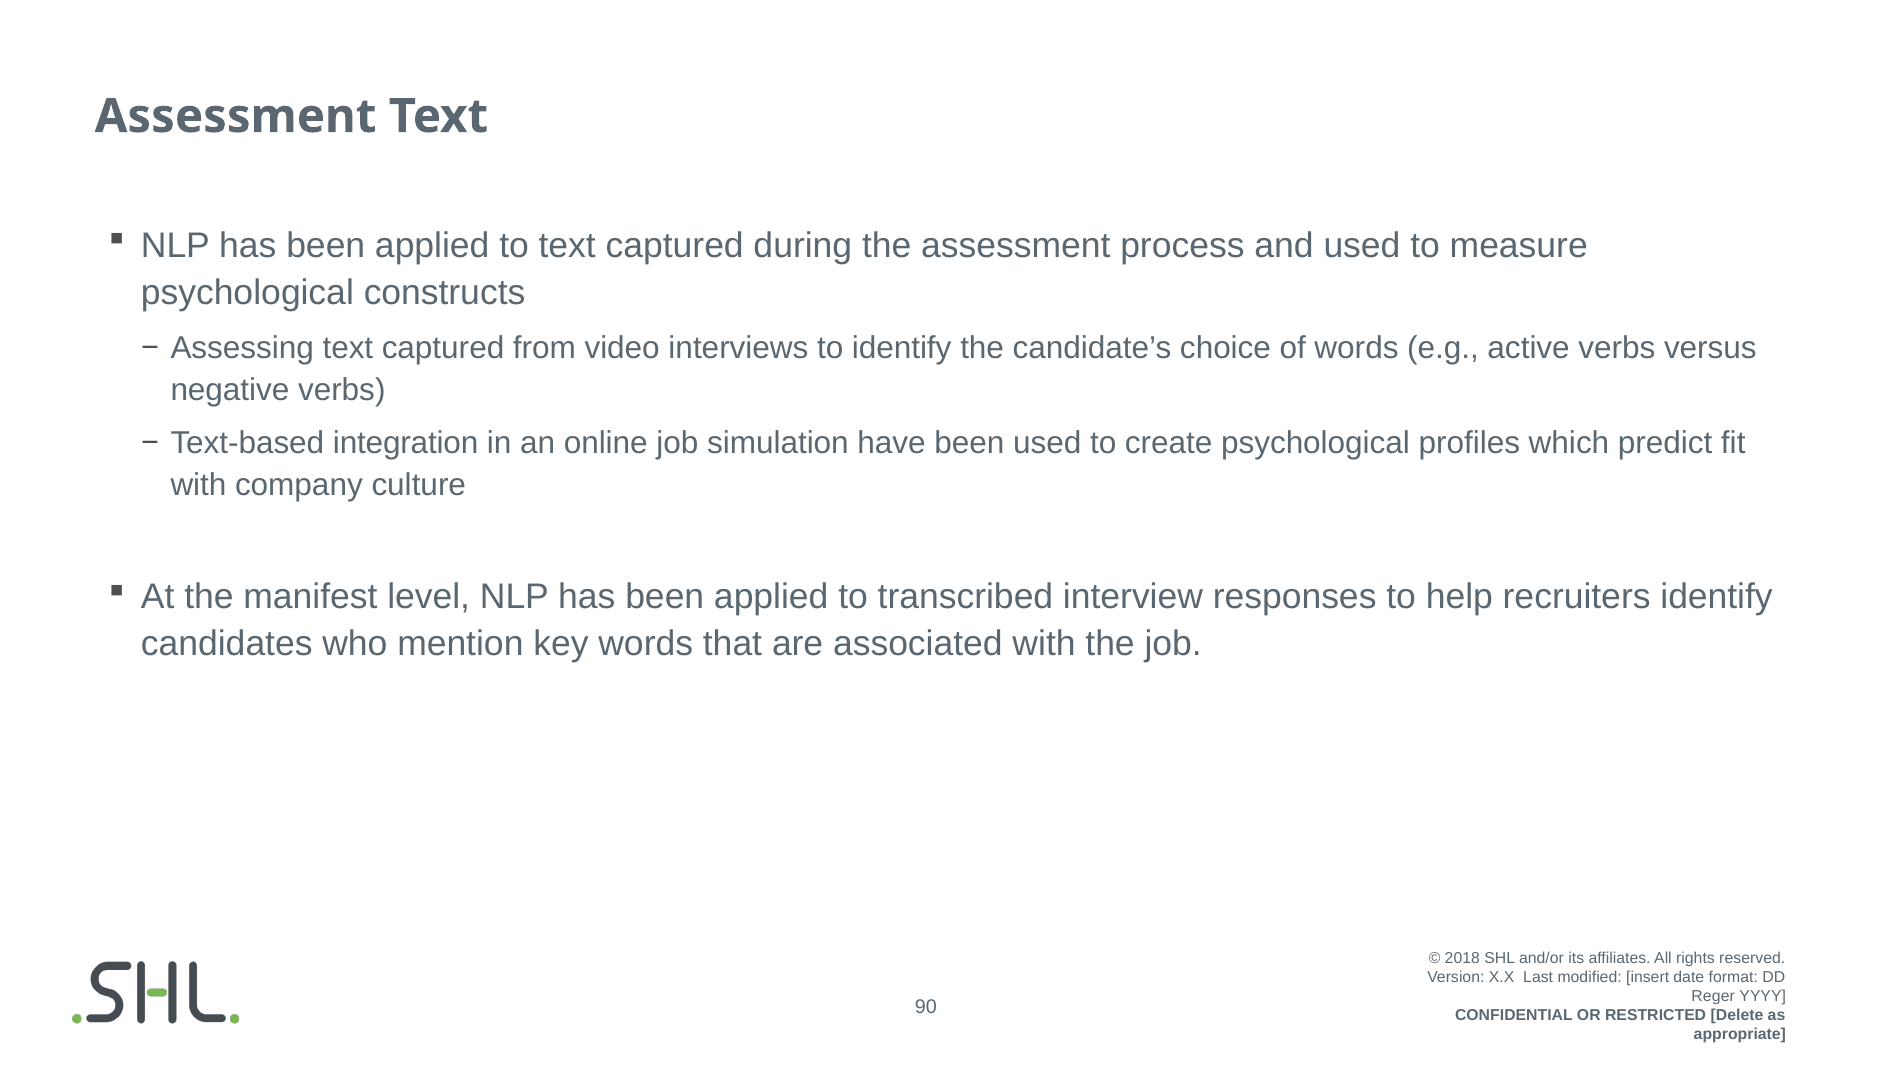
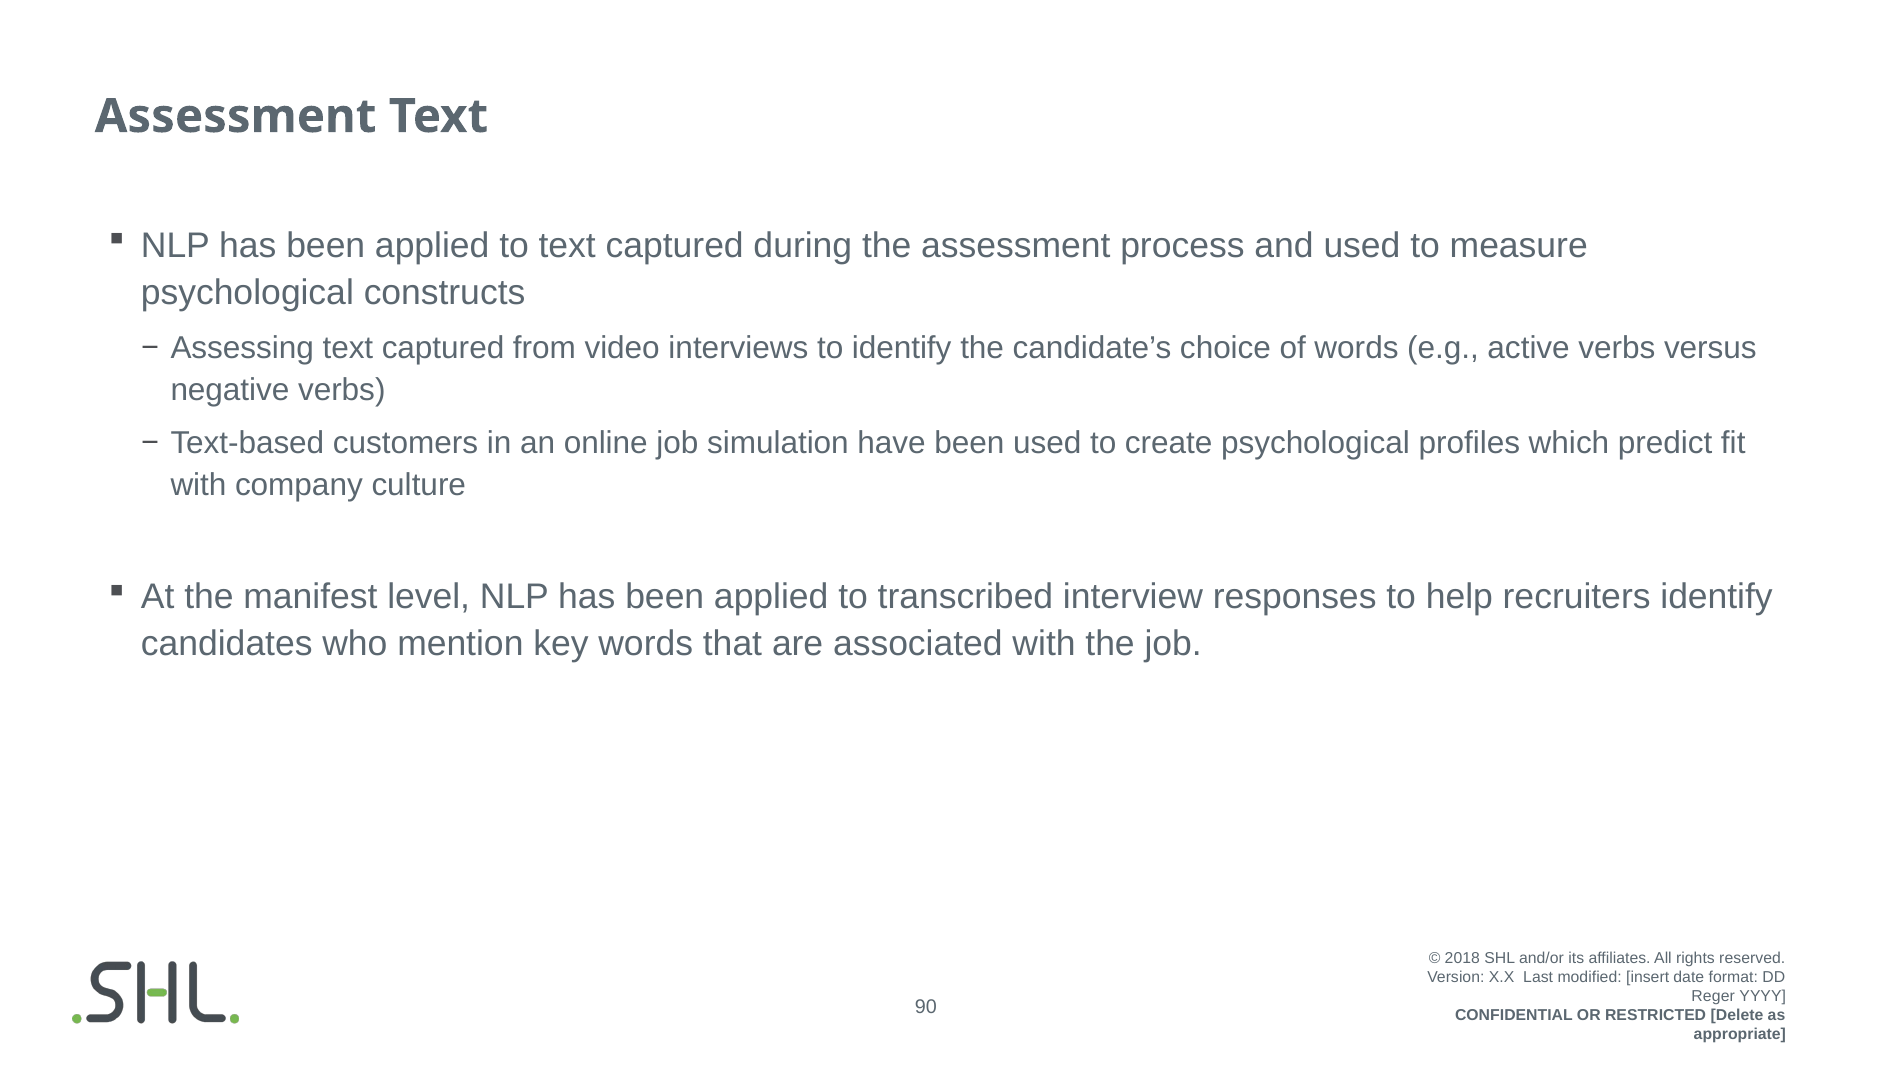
integration: integration -> customers (406, 443)
